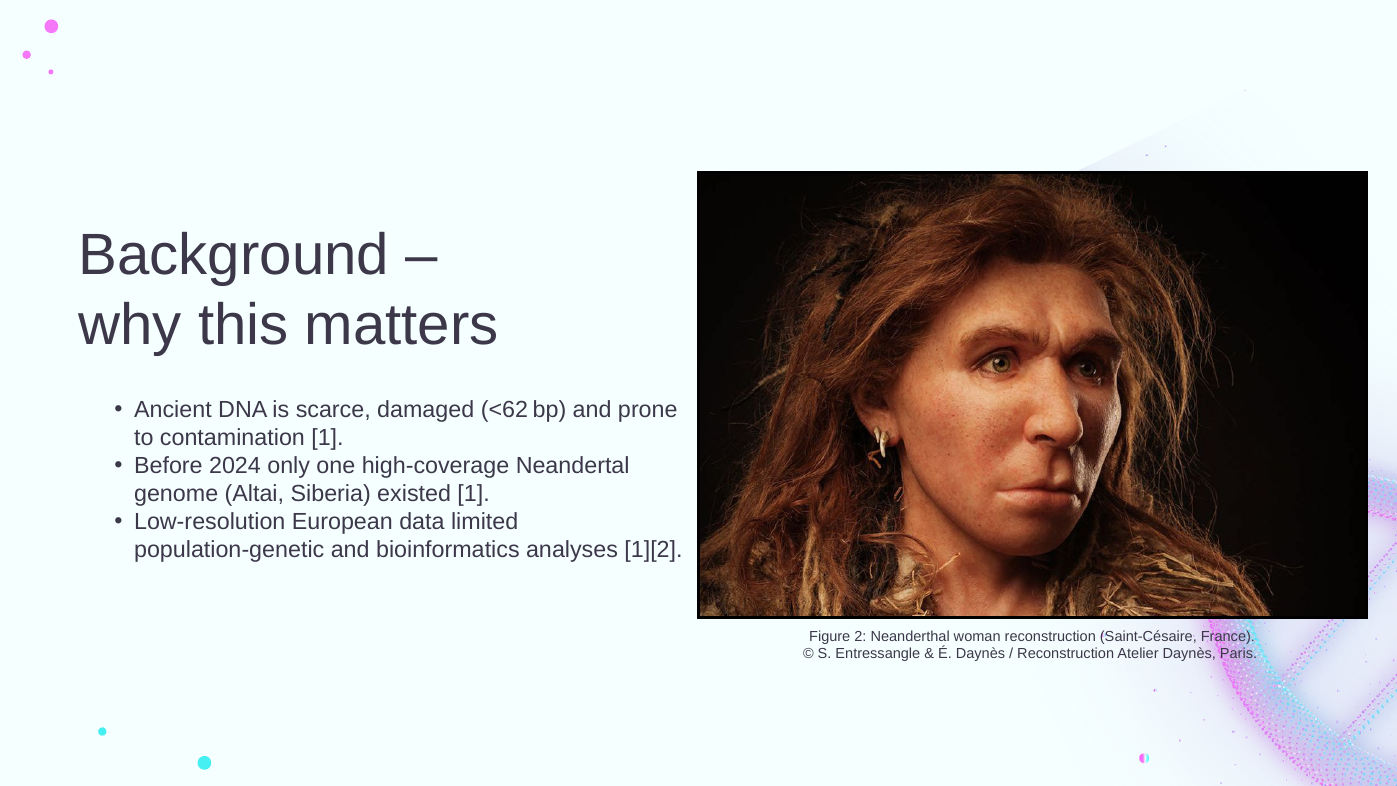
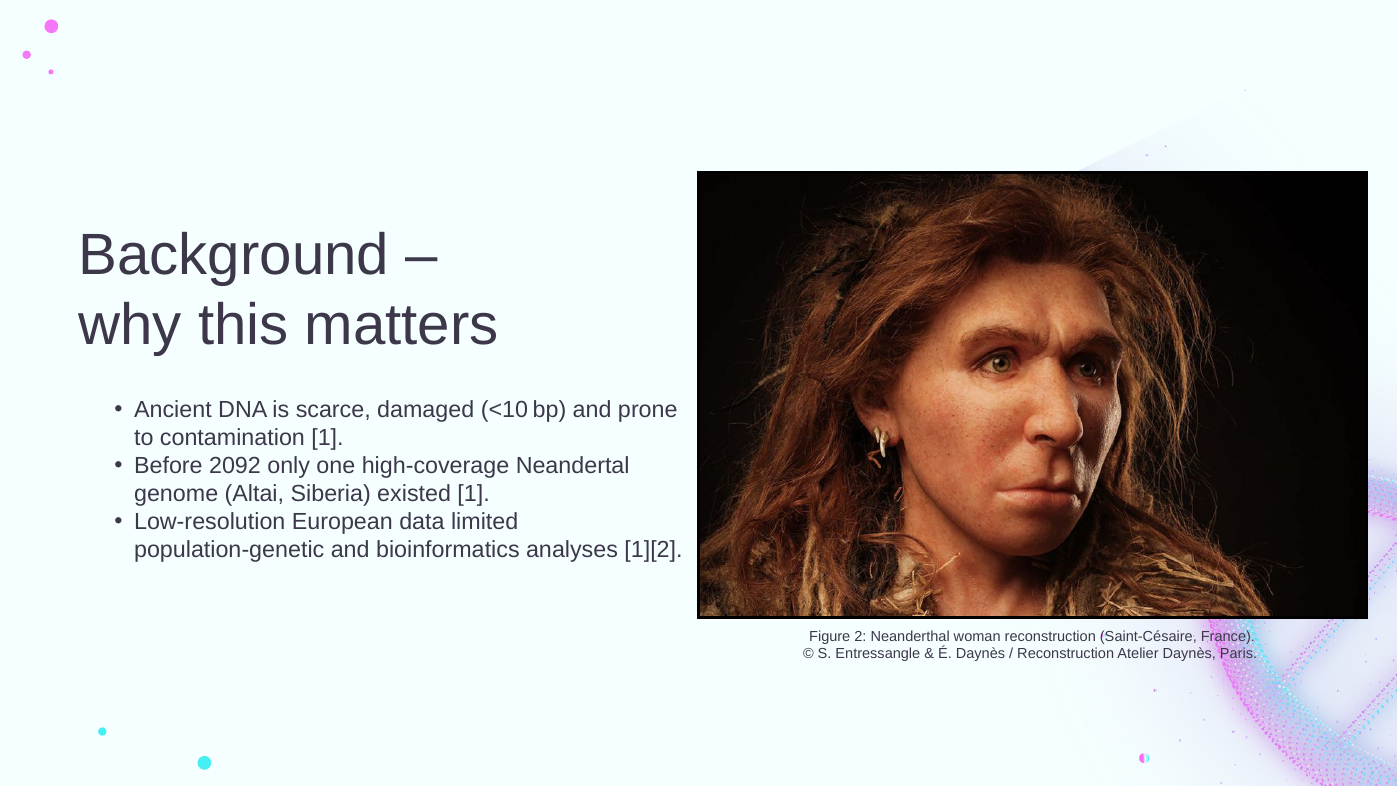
<62: <62 -> <10 (504, 410)
2024: 2024 -> 2092 (235, 466)
